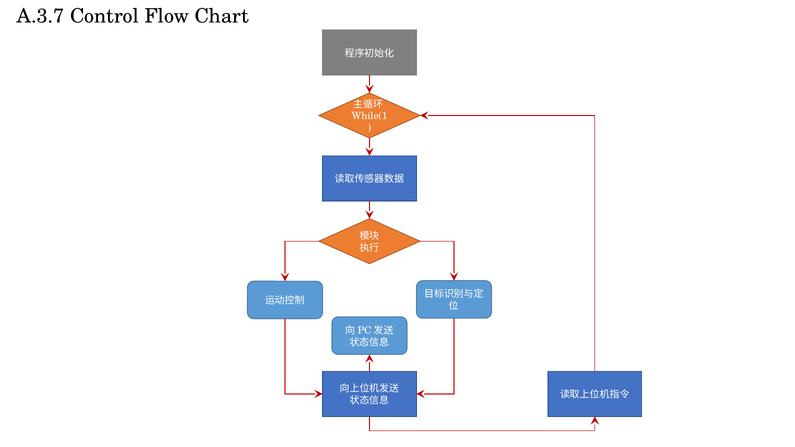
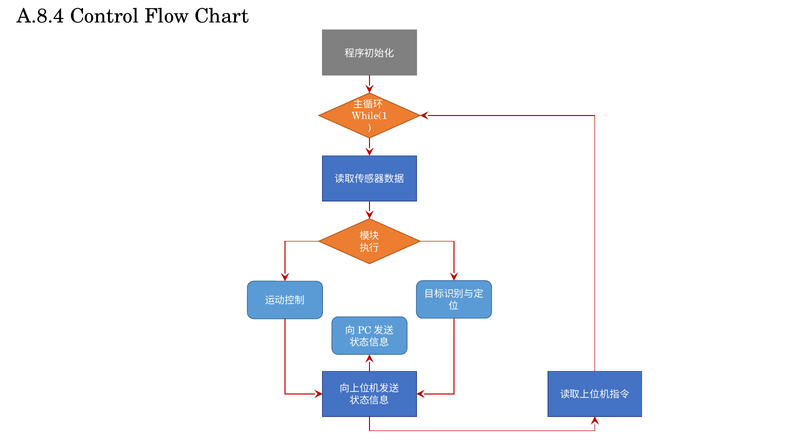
A.3.7: A.3.7 -> A.8.4 (41, 16)
